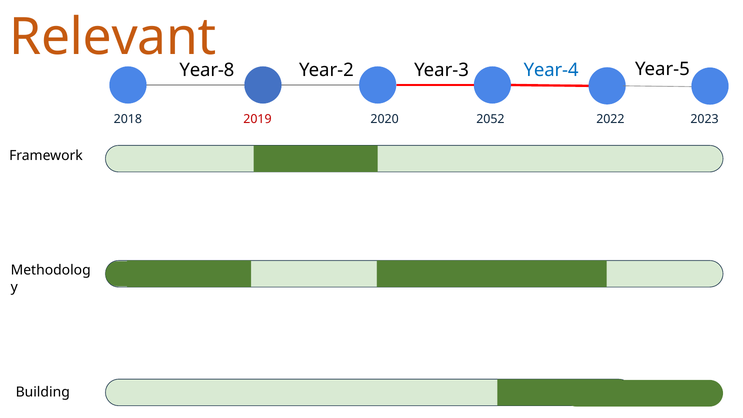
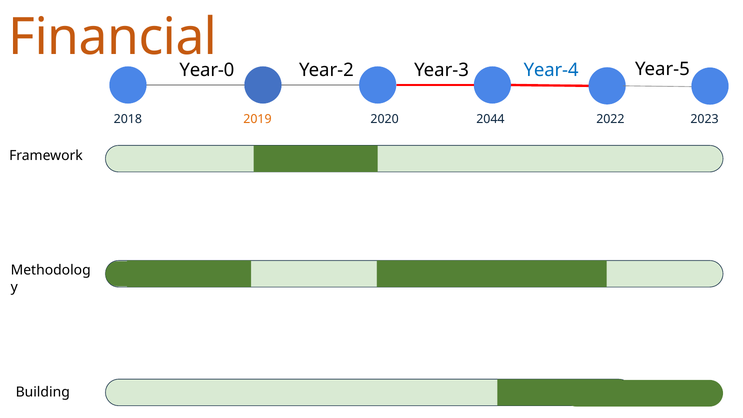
Relevant: Relevant -> Financial (113, 37)
Year-8: Year-8 -> Year-0 (207, 70)
2019 colour: red -> orange (257, 119)
2052: 2052 -> 2044 (490, 119)
